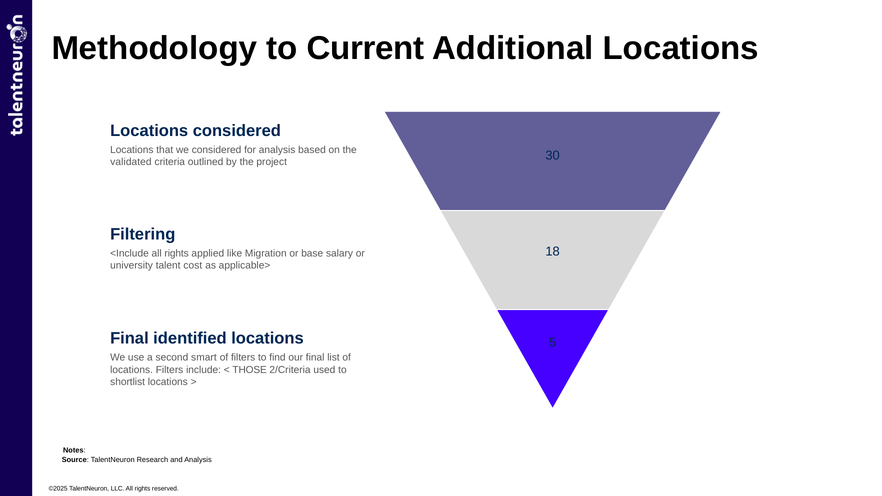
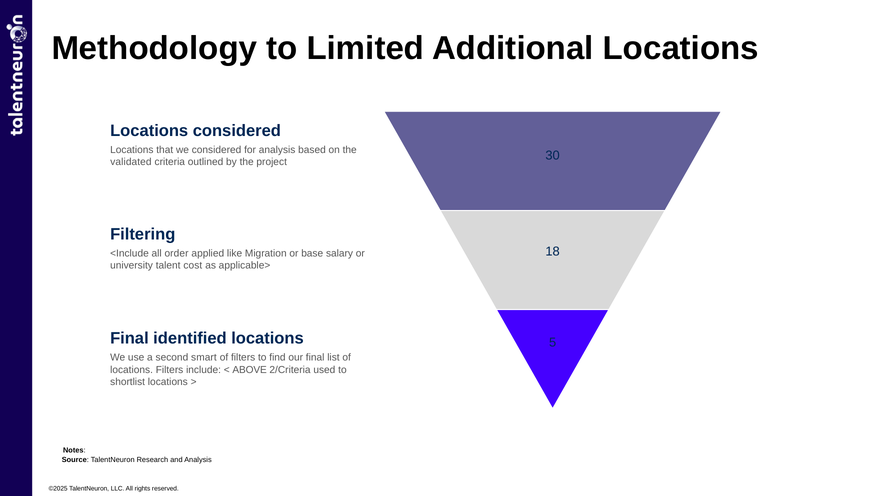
Current: Current -> Limited (365, 48)
<Include all rights: rights -> order (177, 253)
THOSE: THOSE -> ABOVE (250, 370)
